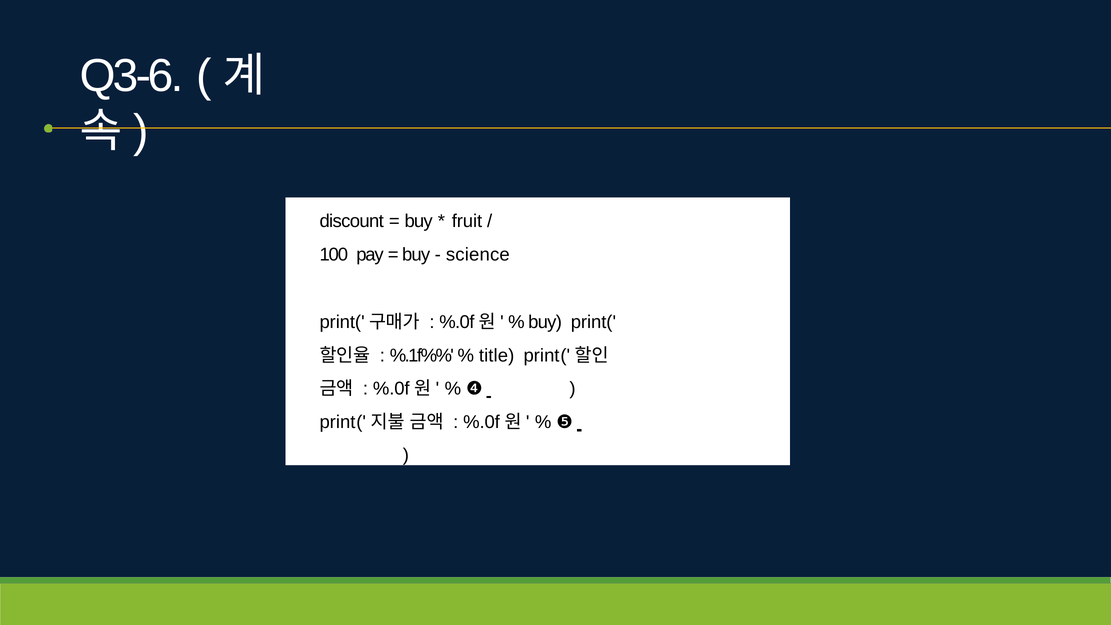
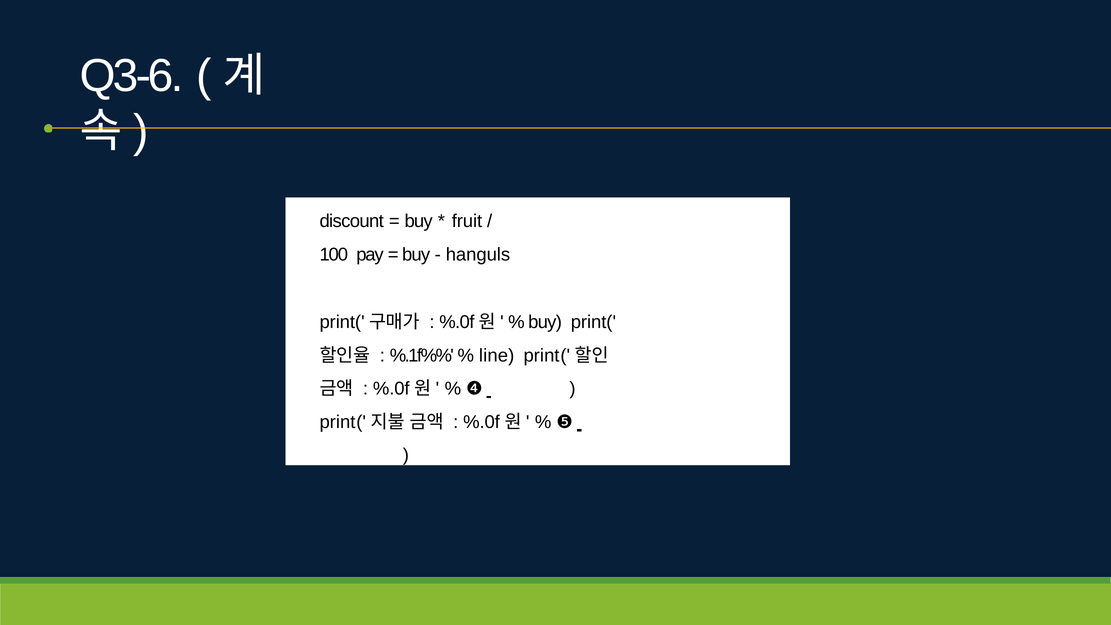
science: science -> hanguls (478, 255)
title: title -> line (497, 355)
